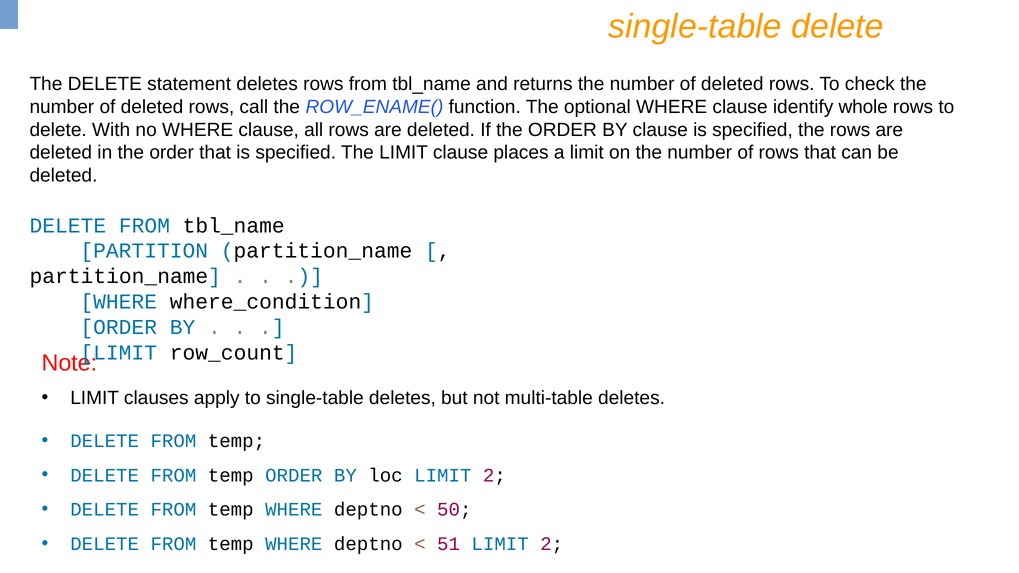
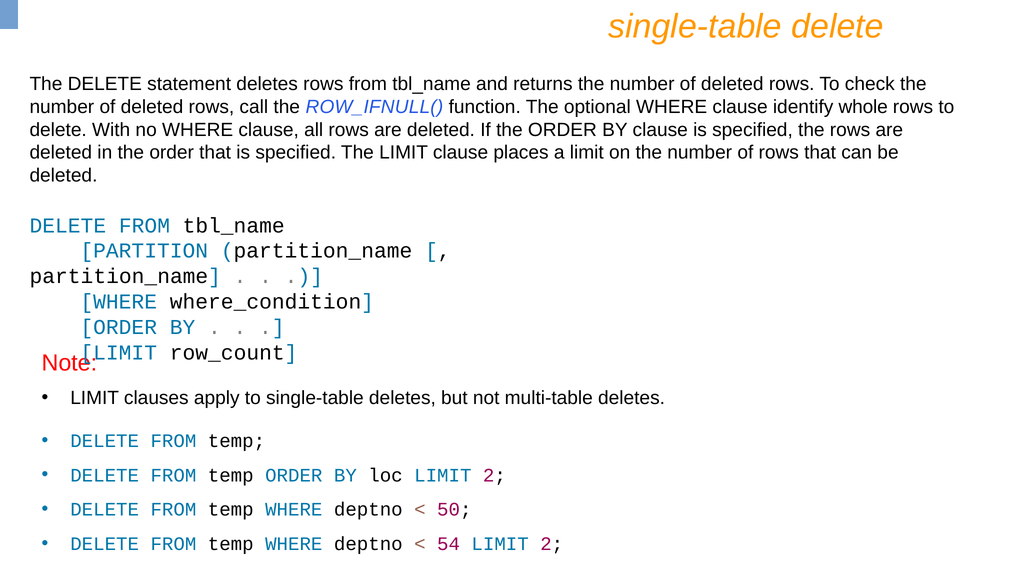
ROW_ENAME(: ROW_ENAME( -> ROW_IFNULL( (374, 107)
51: 51 -> 54 (449, 544)
